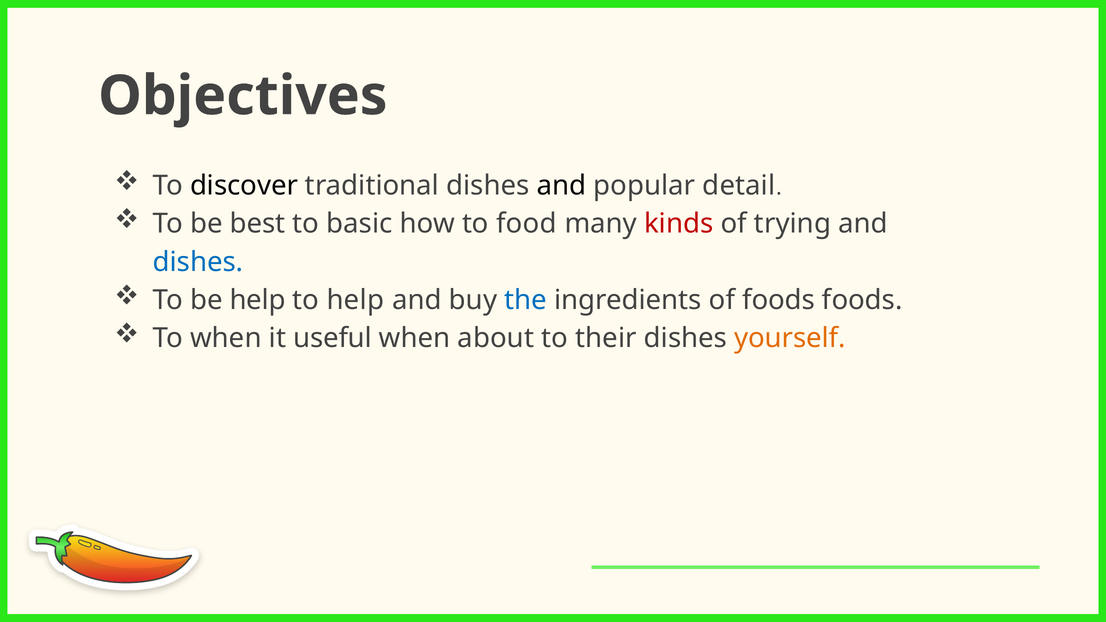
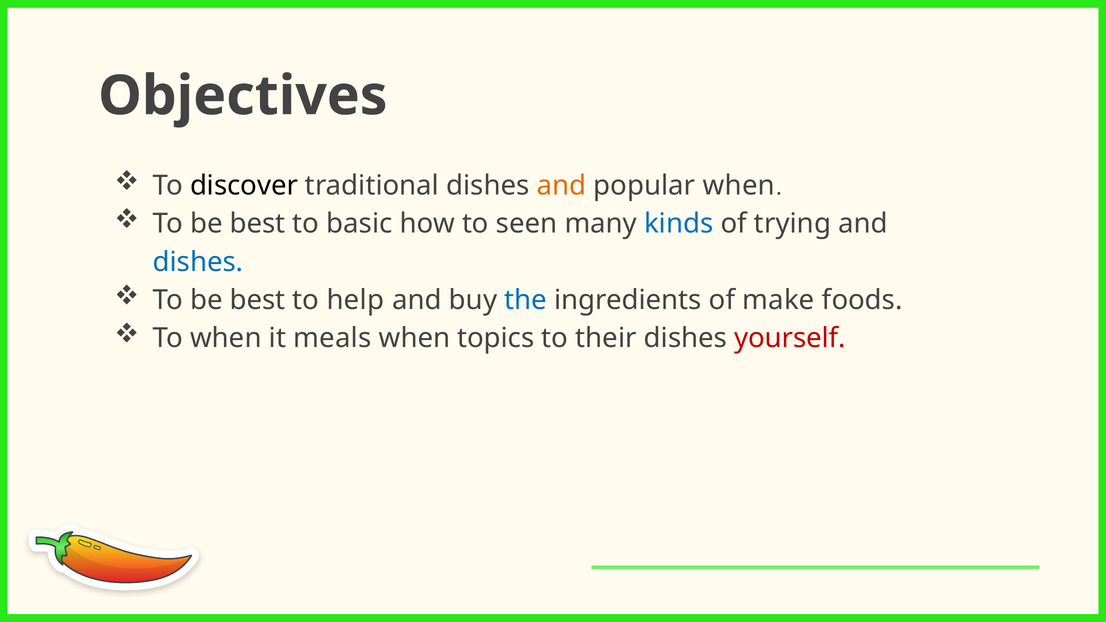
and colour: black -> orange (561, 186)
popular detail: detail -> when (739, 186)
food: food -> seen (527, 224)
kinds colour: red -> blue (679, 224)
help: help -> best (257, 300)
of foods: foods -> make (778, 300)
useful: useful -> meals (332, 338)
about: about -> topics (496, 338)
yourself colour: orange -> red (790, 338)
